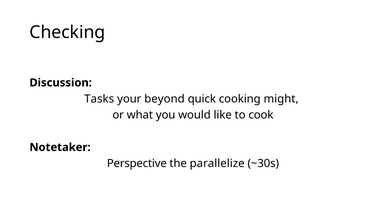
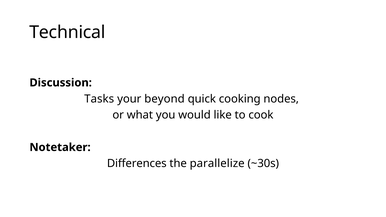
Checking: Checking -> Technical (67, 32)
might: might -> nodes (281, 99)
Perspective: Perspective -> Differences (137, 164)
